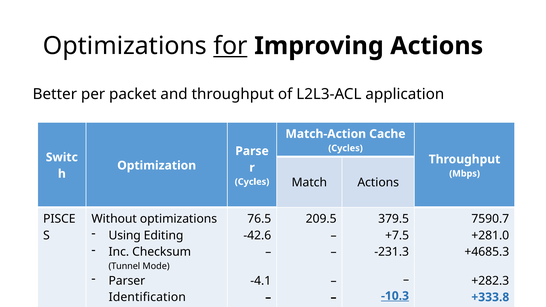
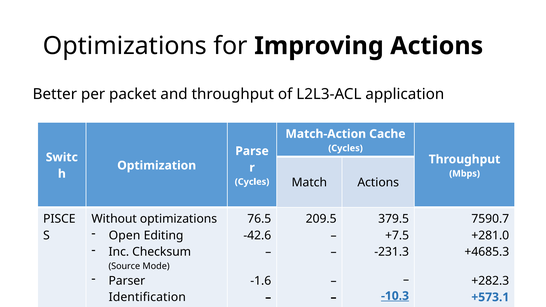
for underline: present -> none (230, 46)
Using: Using -> Open (125, 236)
Tunnel: Tunnel -> Source (124, 266)
-4.1: -4.1 -> -1.6 (261, 281)
+333.8: +333.8 -> +573.1 (490, 297)
